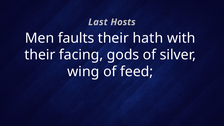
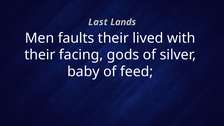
Hosts: Hosts -> Lands (123, 22)
hath: hath -> lived (148, 38)
wing: wing -> baby (83, 72)
